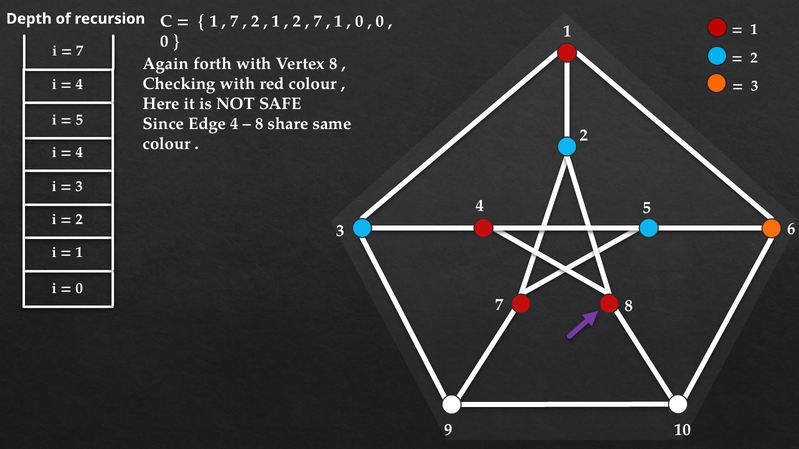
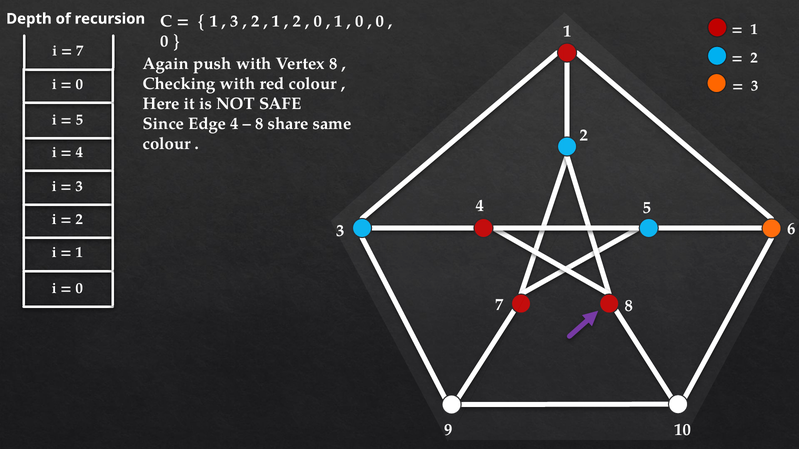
7: 7 -> 3 (235, 21)
7: 7 -> 0 (318, 21)
forth: forth -> push (212, 64)
4: 4 -> 0 (79, 84)
